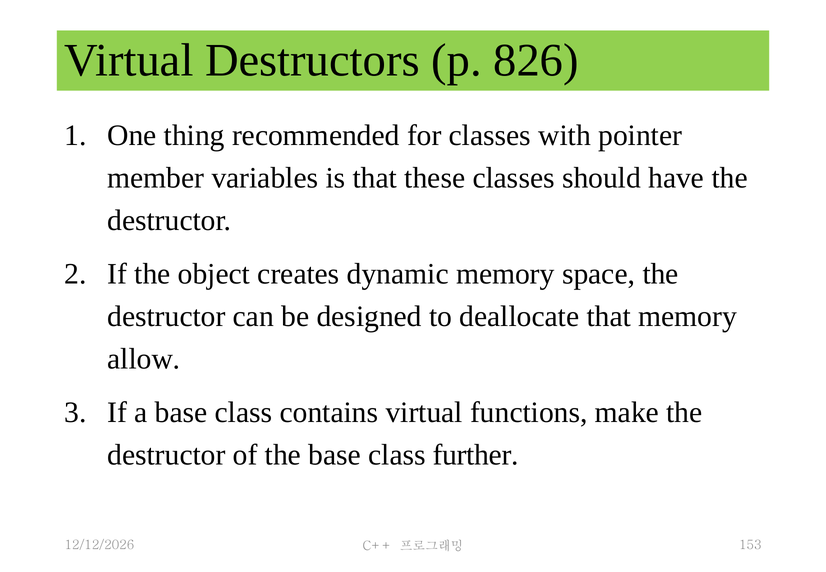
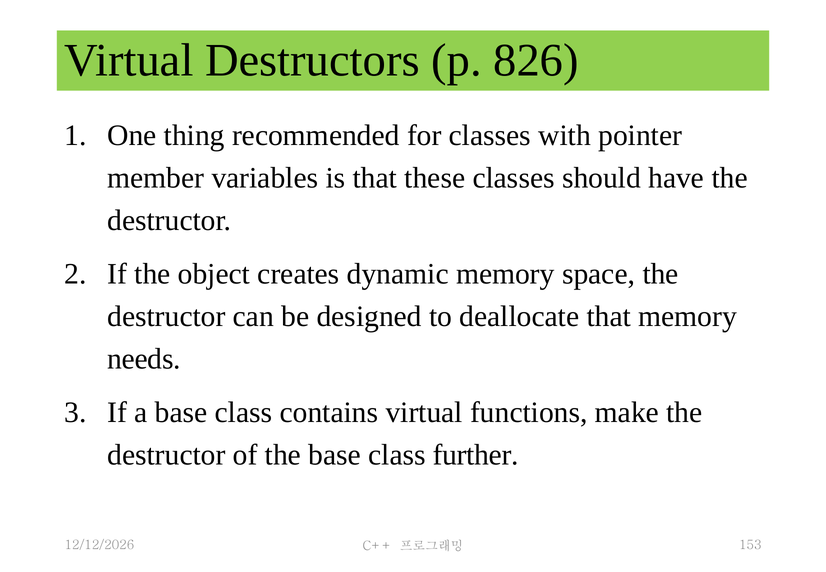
allow: allow -> needs (144, 359)
